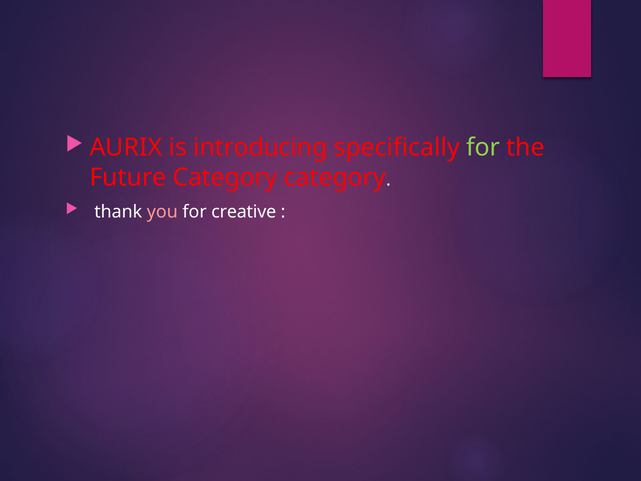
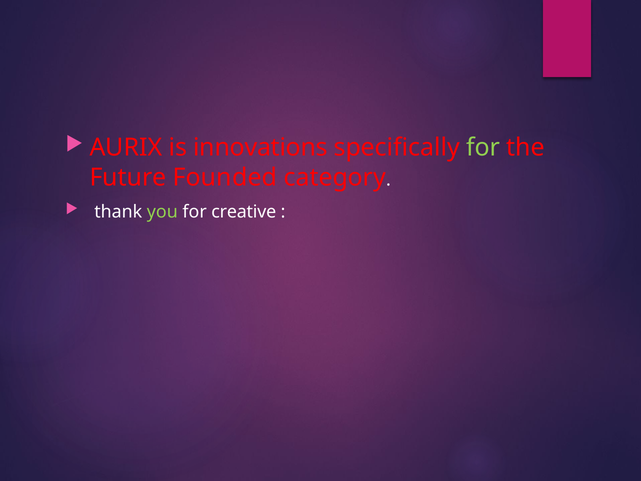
introducing: introducing -> innovations (260, 148)
Future Category: Category -> Founded (225, 178)
you colour: pink -> light green (162, 212)
